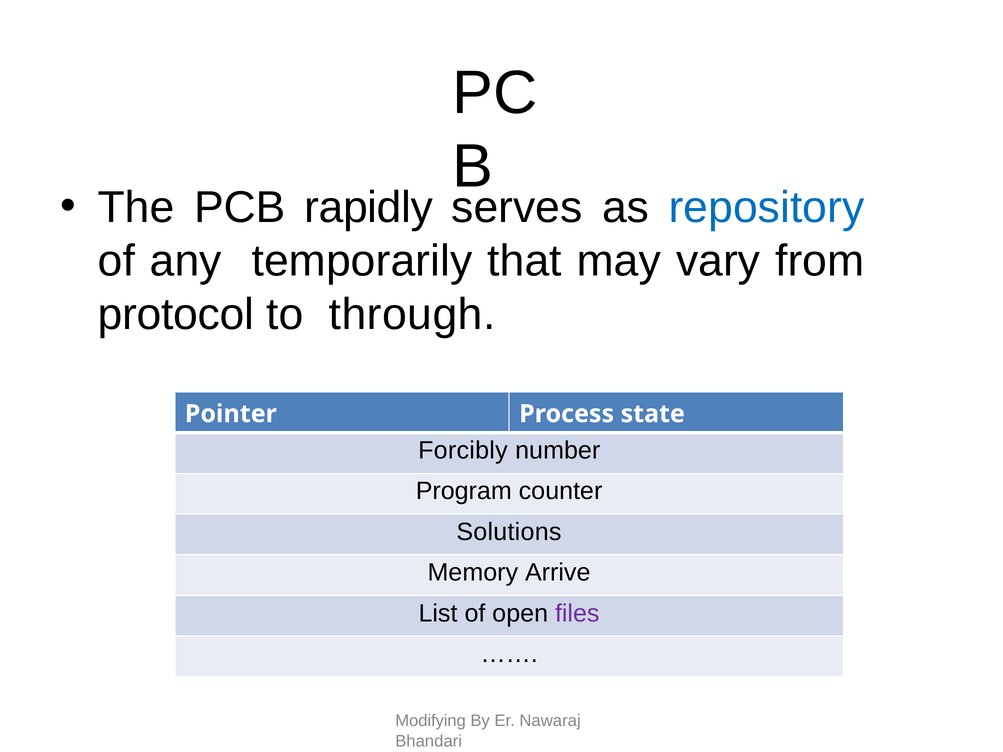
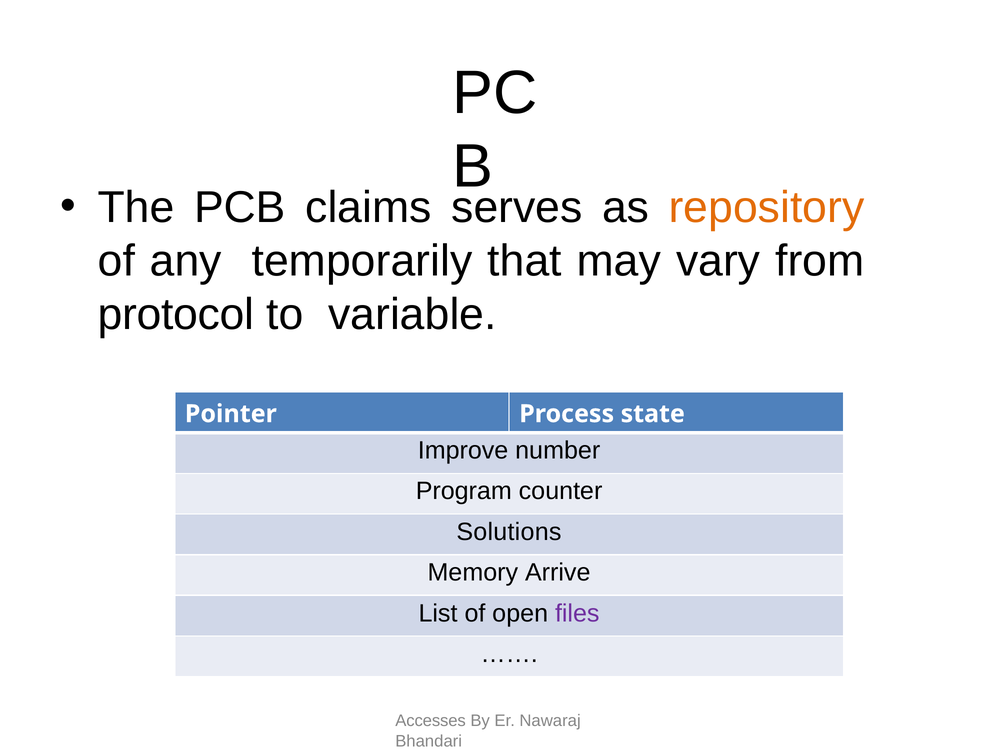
rapidly: rapidly -> claims (368, 208)
repository colour: blue -> orange (767, 208)
through: through -> variable (412, 315)
Forcibly: Forcibly -> Improve (463, 451)
Modifying: Modifying -> Accesses (431, 721)
